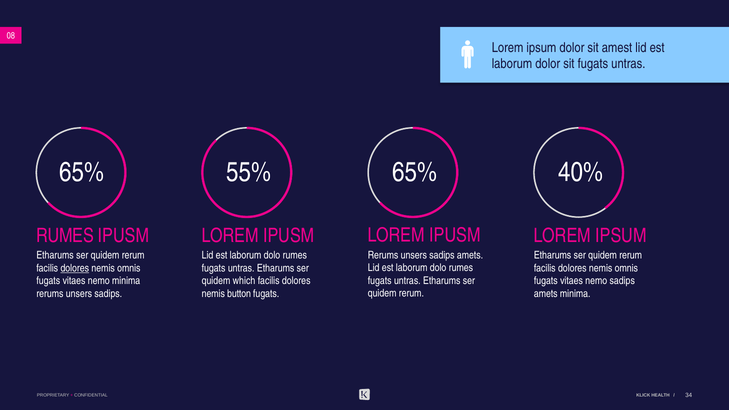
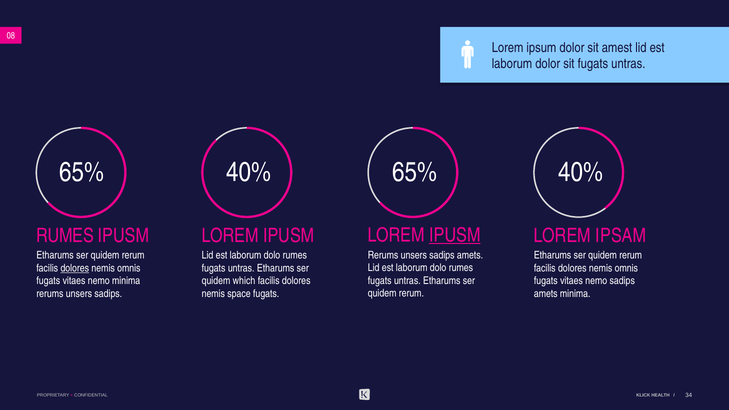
55%: 55% -> 40% (249, 172)
IPUSM underline: none -> present (455, 235)
IPSUM: IPSUM -> IPSAM (621, 235)
button: button -> space (239, 294)
